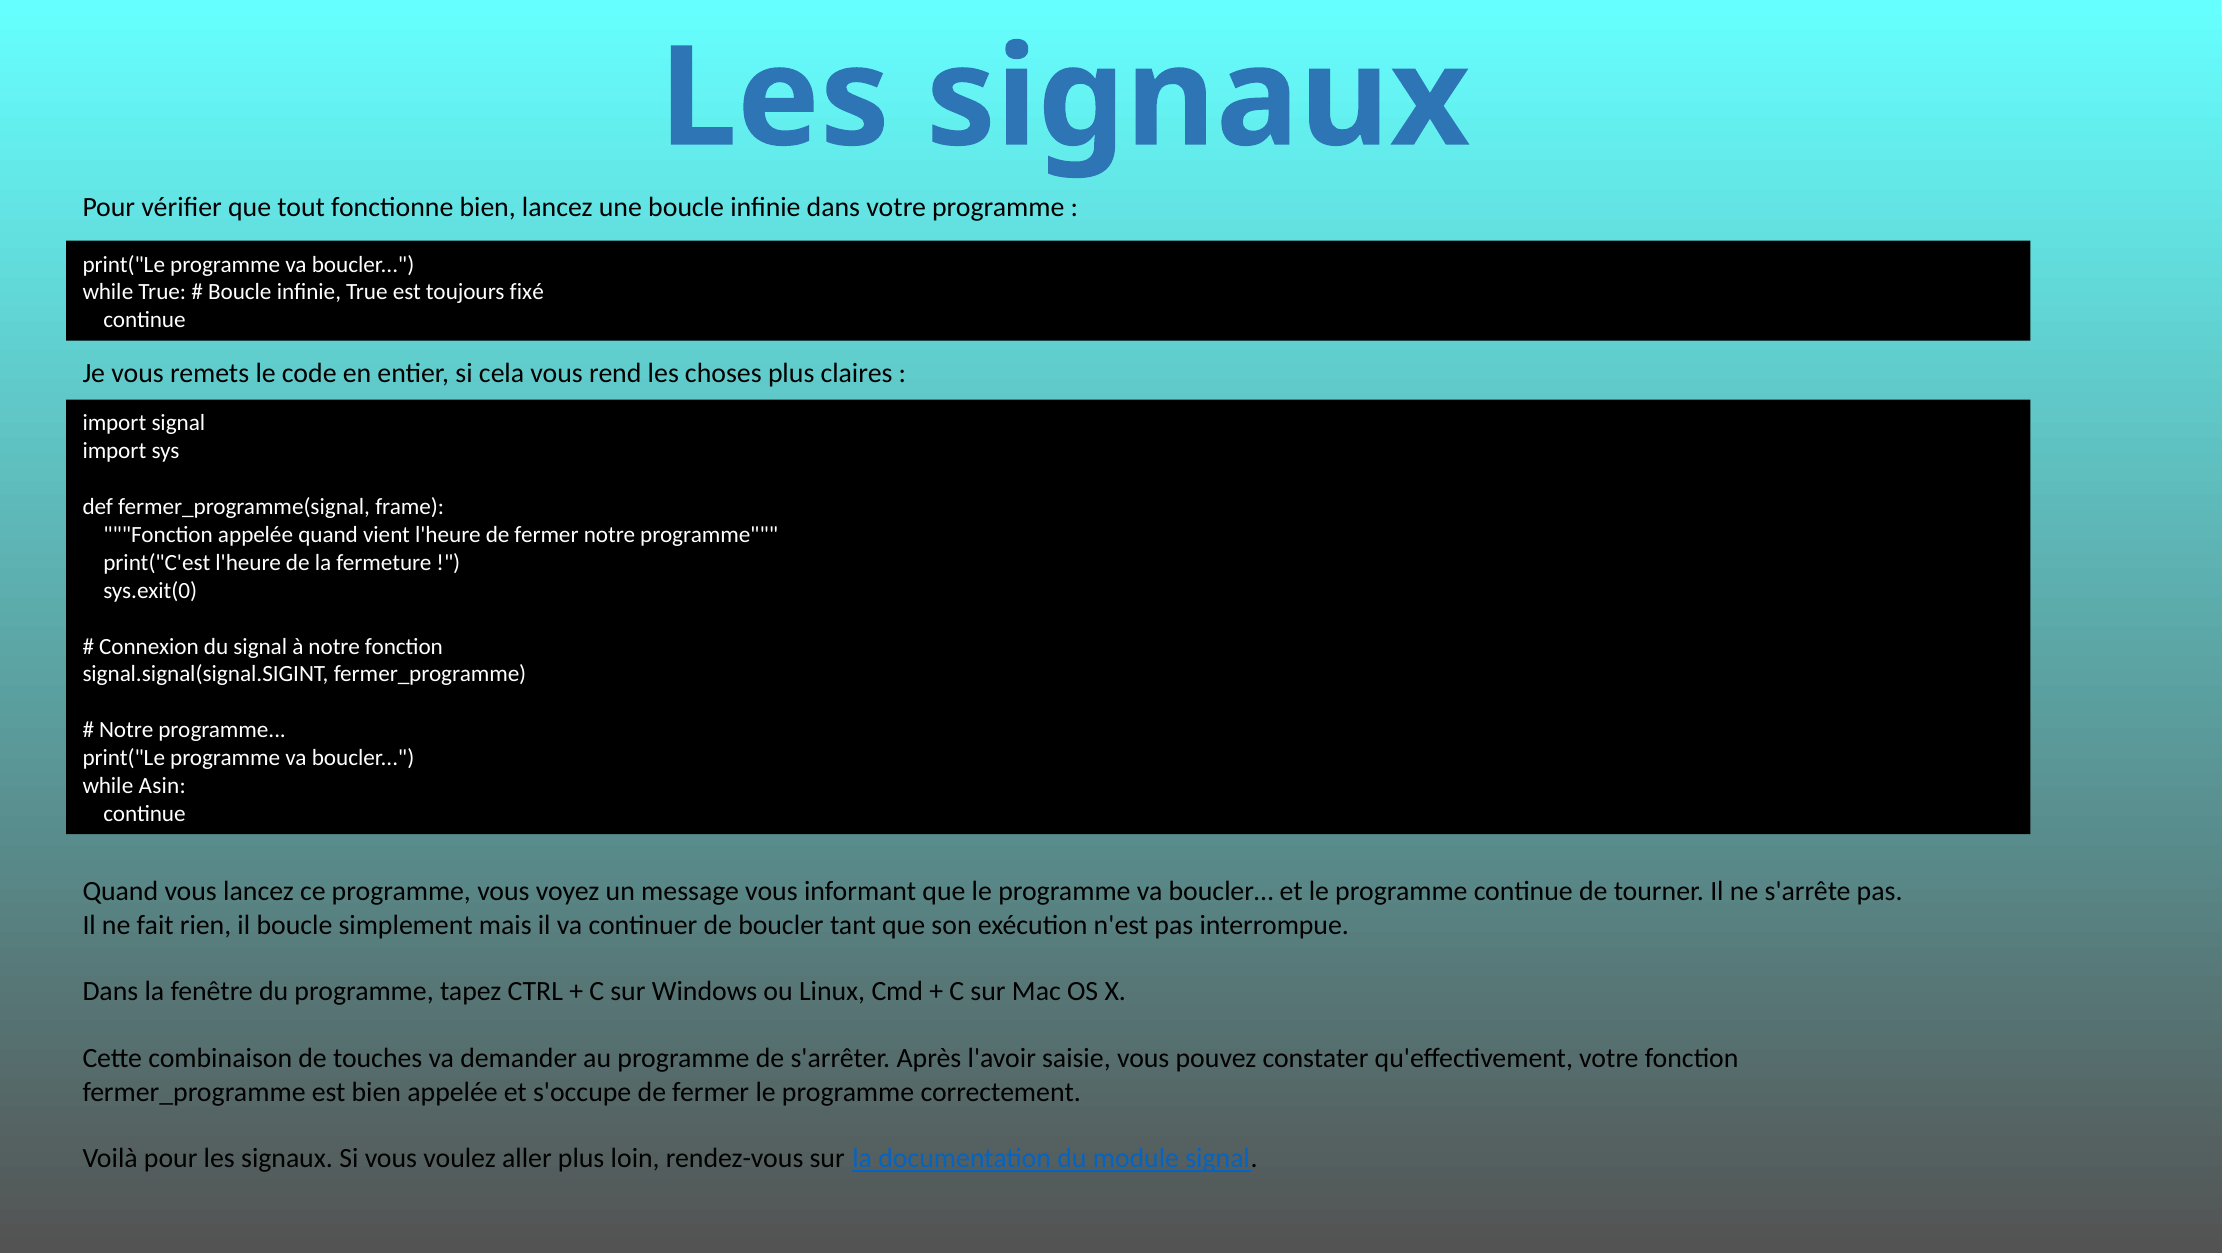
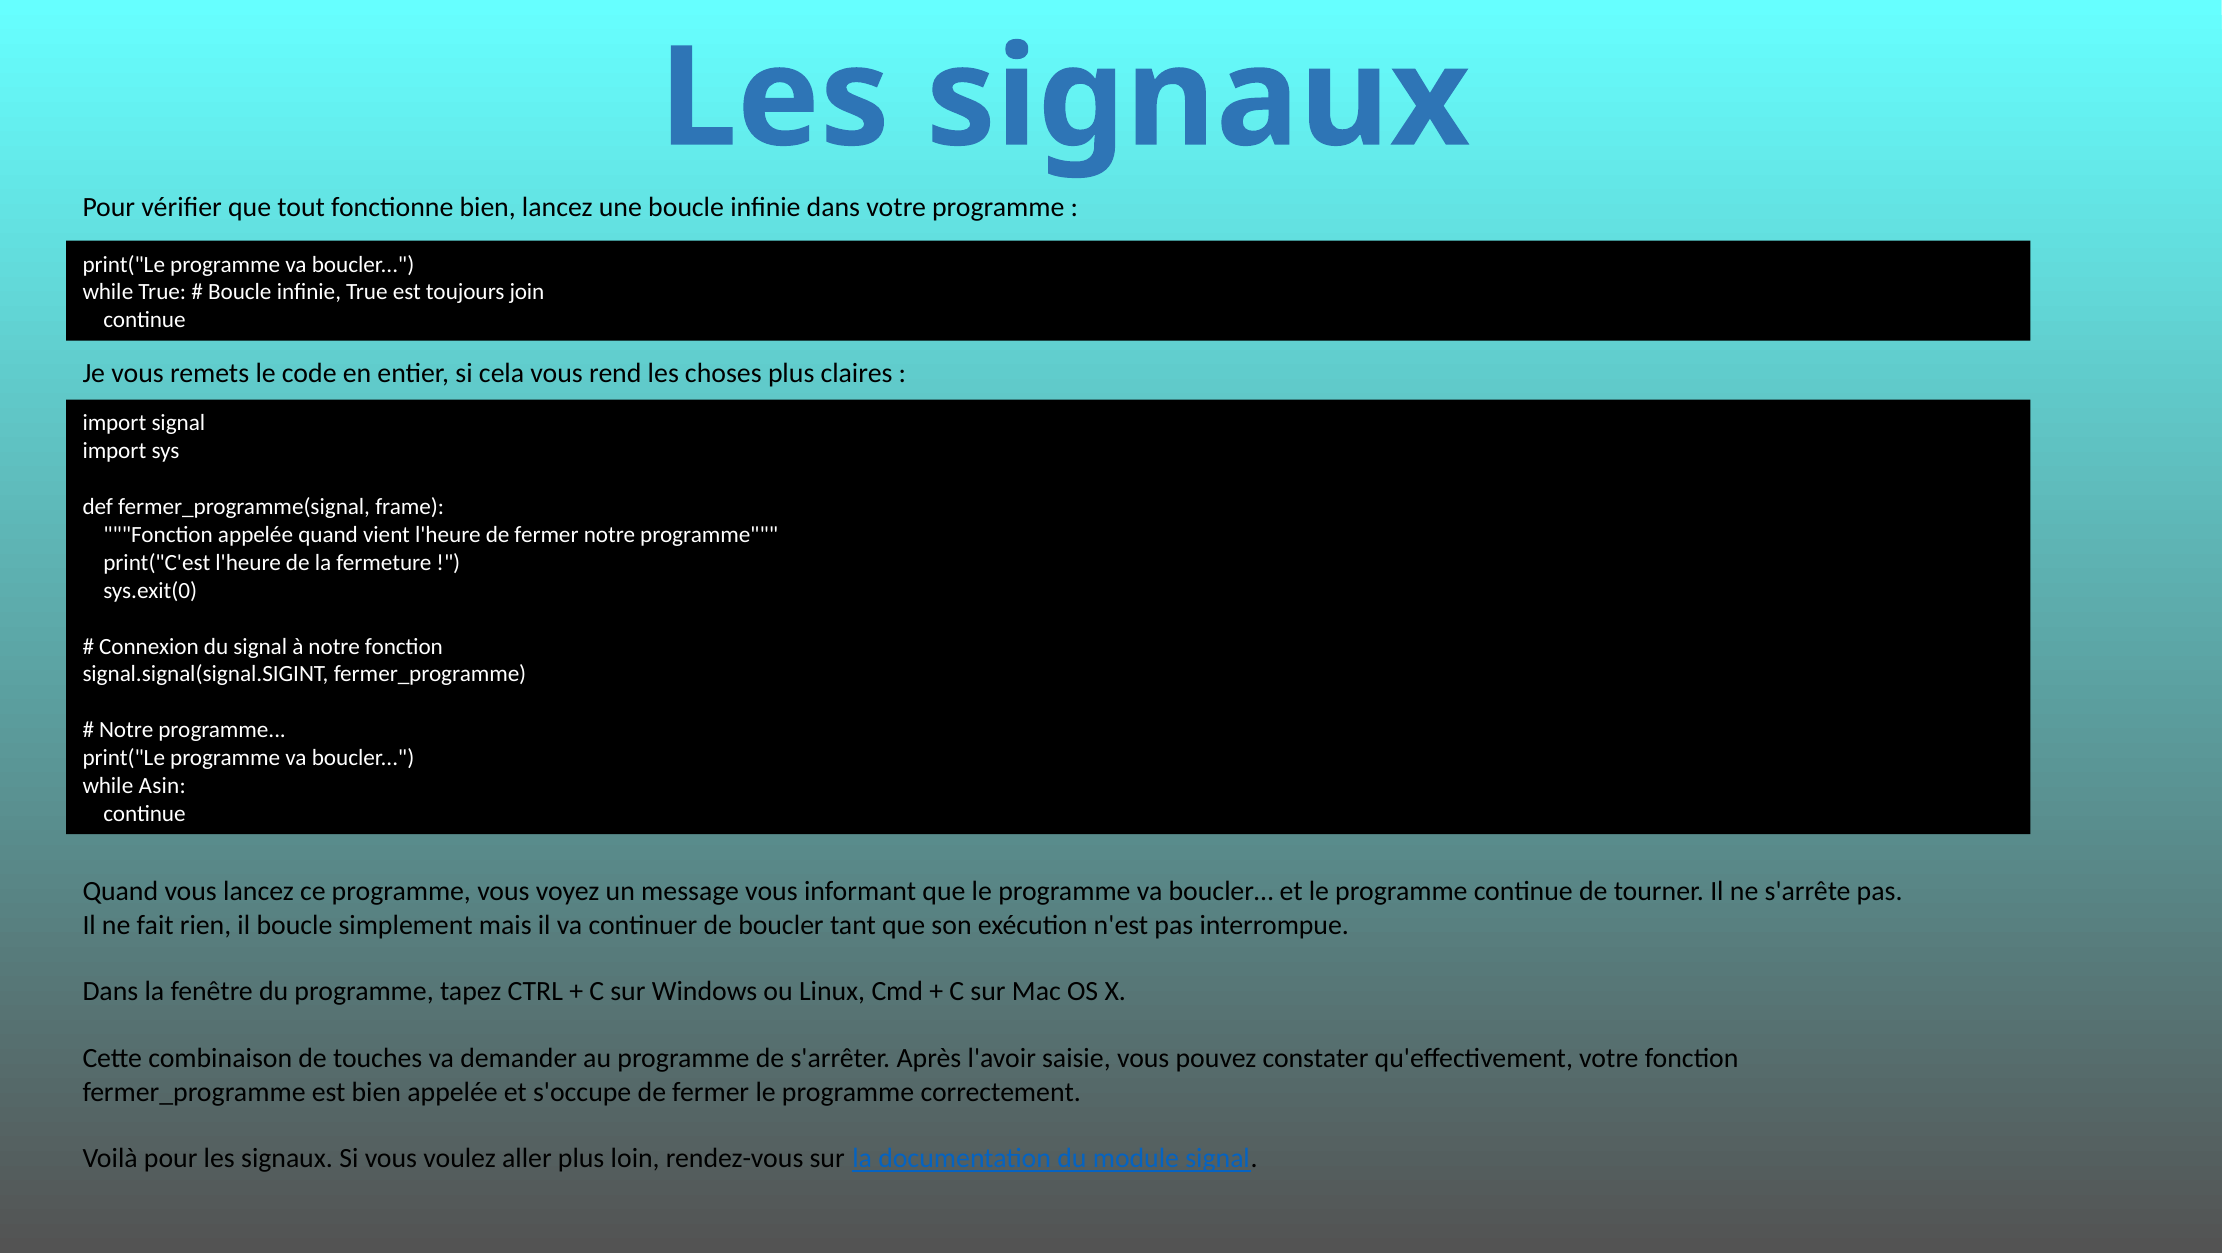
fixé: fixé -> join (527, 292)
